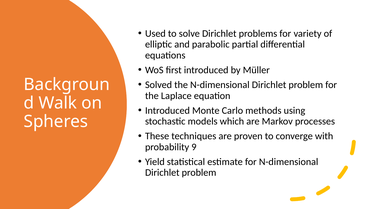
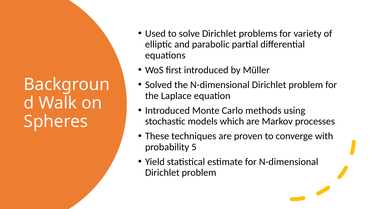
9: 9 -> 5 (194, 147)
